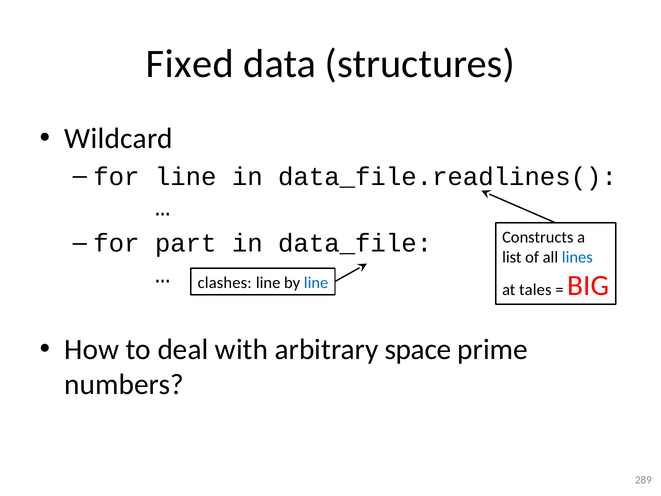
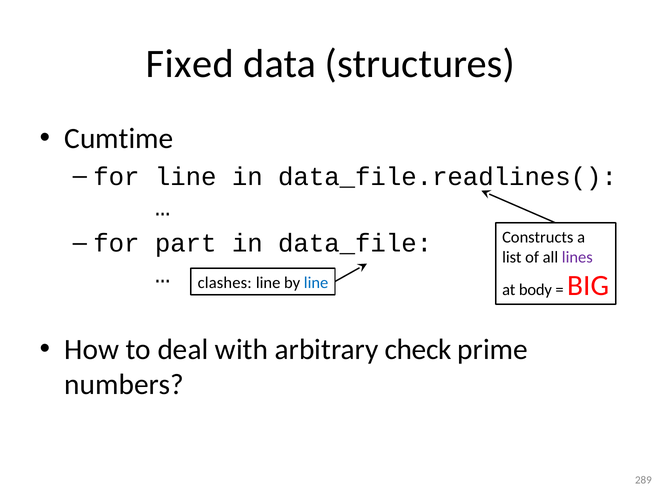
Wildcard: Wildcard -> Cumtime (119, 139)
lines colour: blue -> purple (577, 257)
tales: tales -> body (535, 290)
space: space -> check (418, 349)
